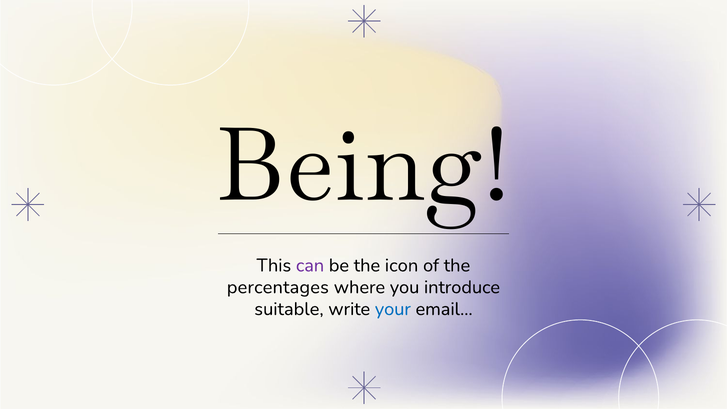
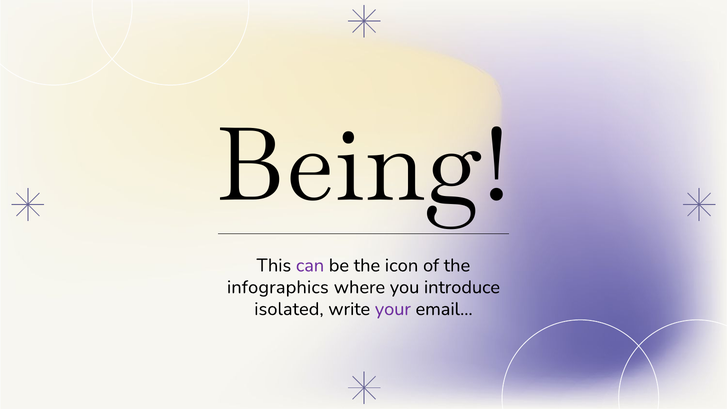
percentages: percentages -> infographics (278, 287)
suitable: suitable -> isolated (289, 309)
your colour: blue -> purple (393, 309)
